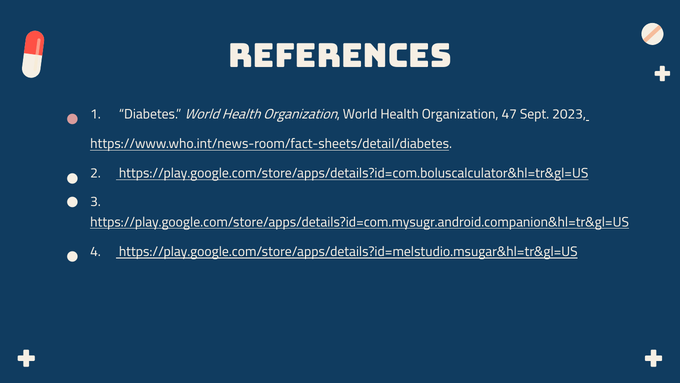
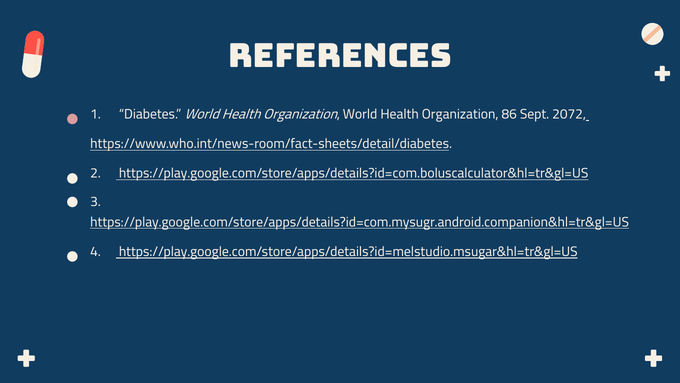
47: 47 -> 86 (509, 114)
2023: 2023 -> 2072 (569, 114)
